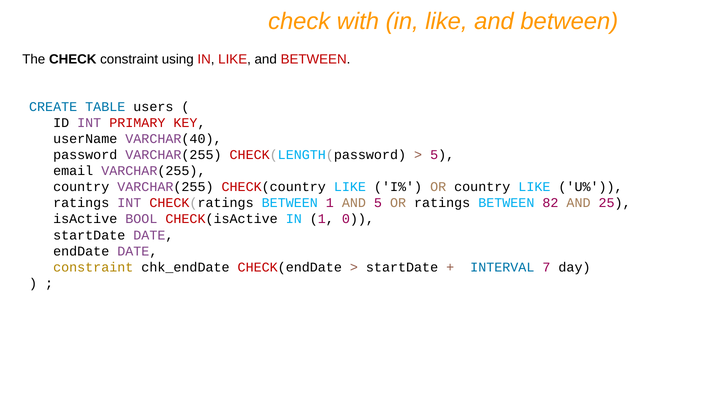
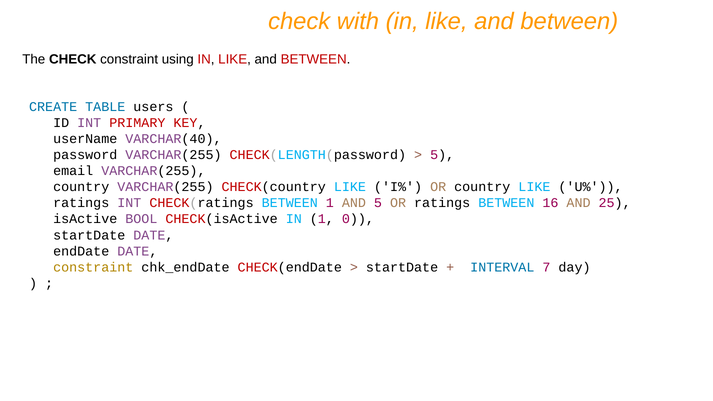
82: 82 -> 16 (550, 203)
